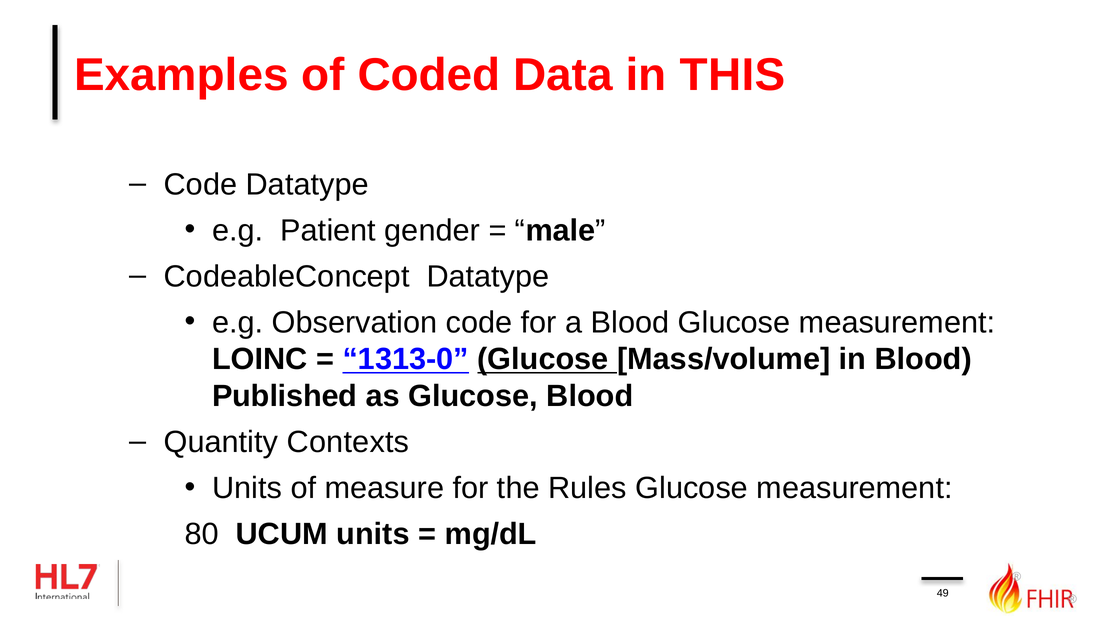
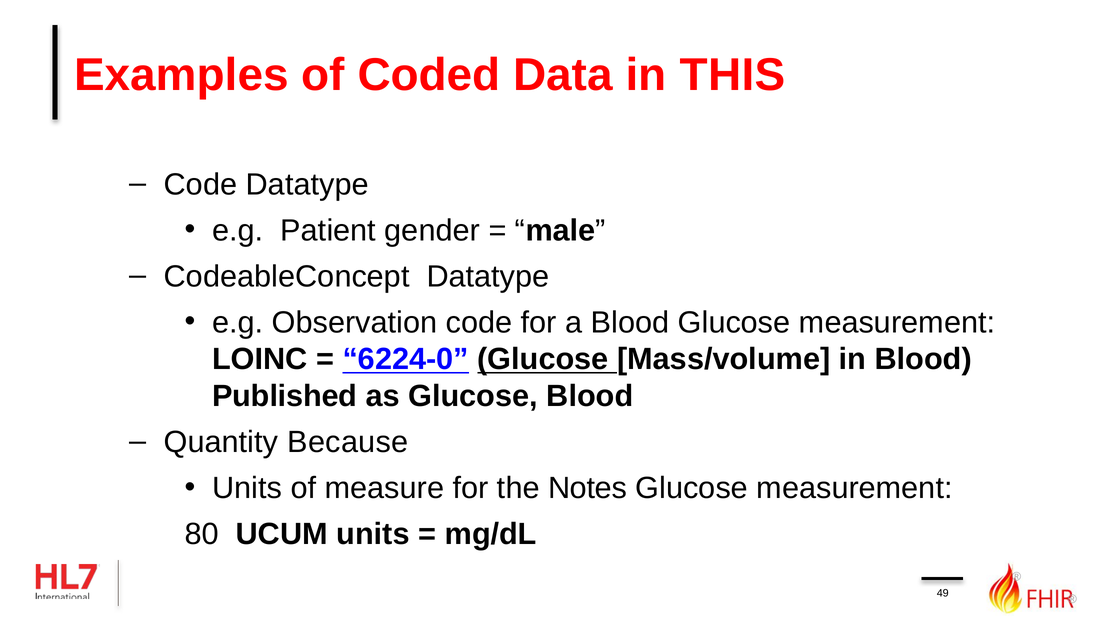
1313-0: 1313-0 -> 6224-0 (406, 359)
Contexts: Contexts -> Because (348, 442)
Rules: Rules -> Notes (588, 488)
